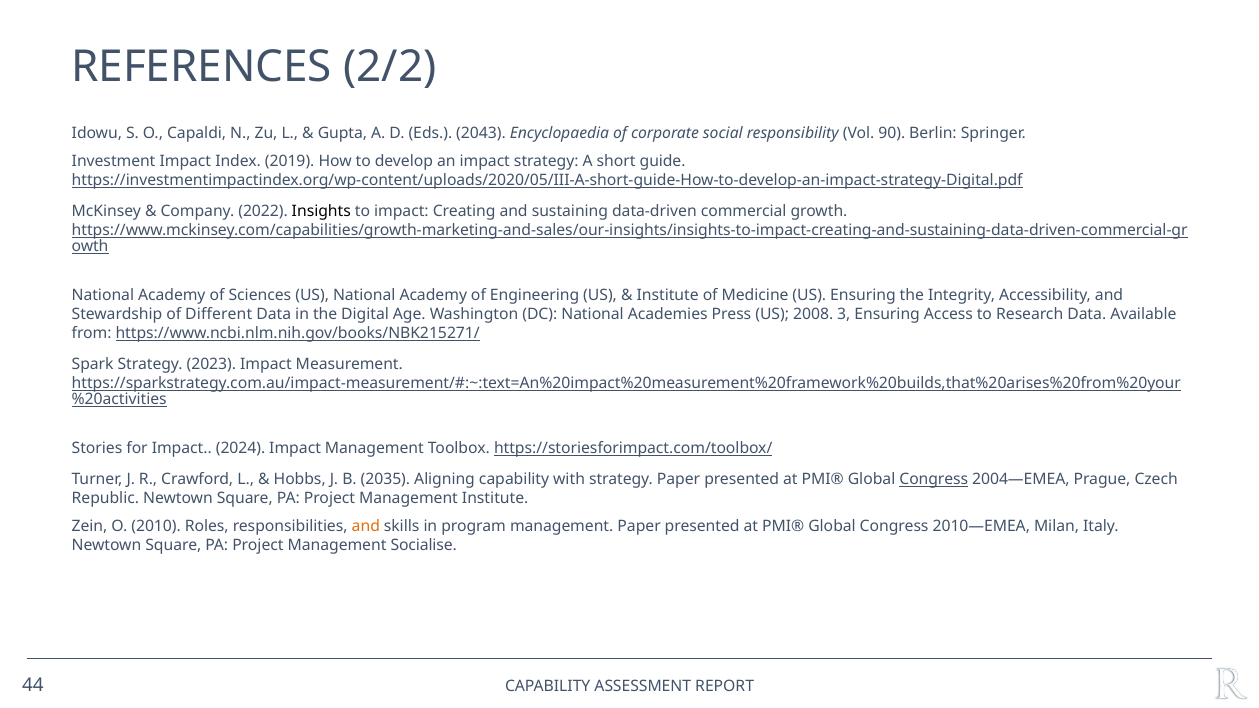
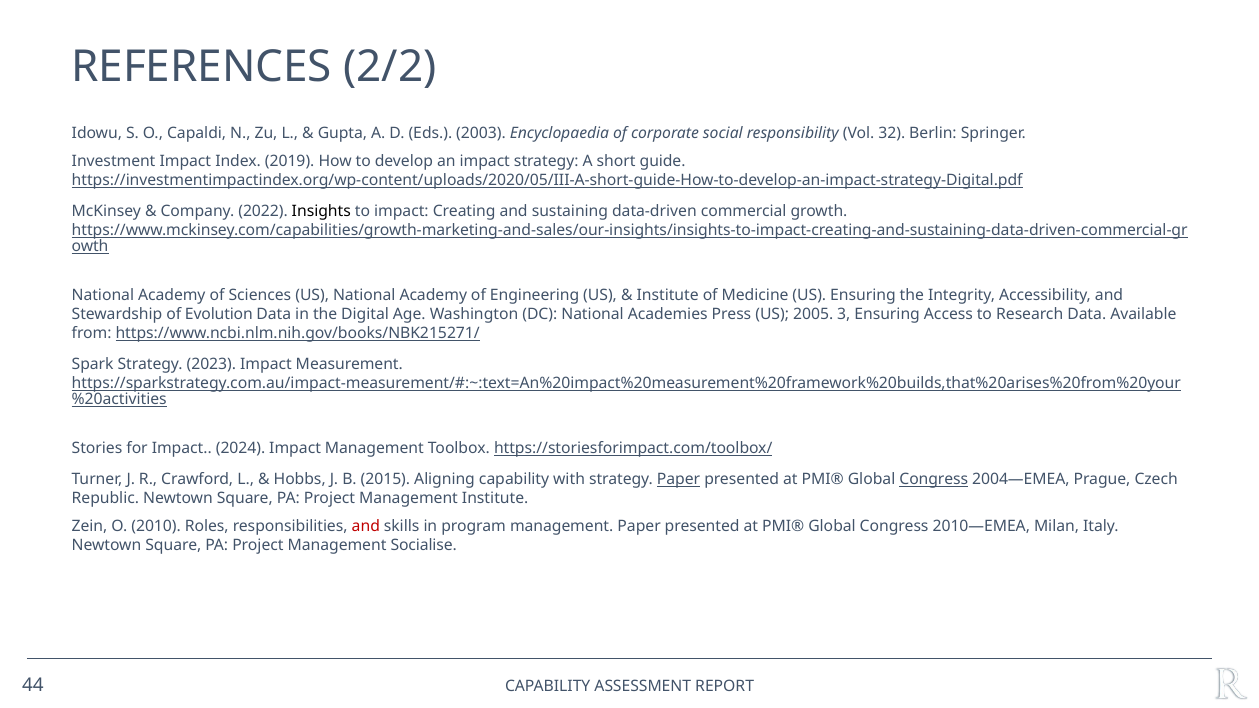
2043: 2043 -> 2003 (481, 133)
90: 90 -> 32 (892, 133)
Different: Different -> Evolution (219, 315)
2008: 2008 -> 2005 (813, 315)
2035: 2035 -> 2015 (385, 480)
Paper underline: none -> present (679, 480)
and colour: orange -> red (366, 527)
